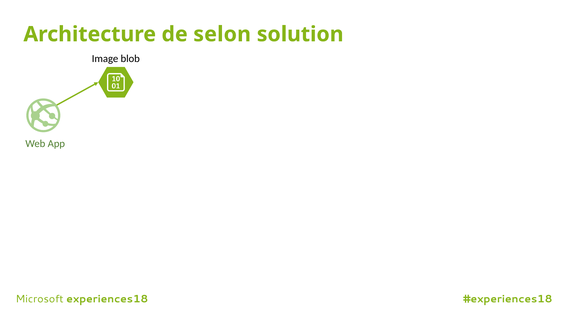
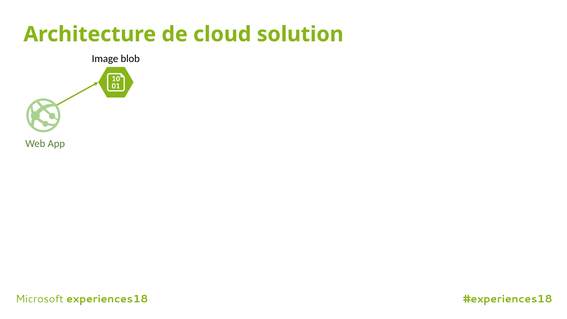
selon: selon -> cloud (222, 34)
